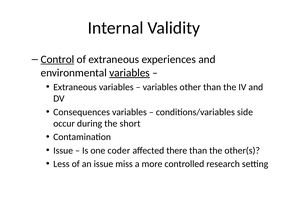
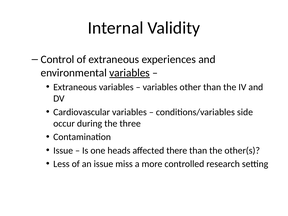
Control underline: present -> none (57, 59)
Consequences: Consequences -> Cardiovascular (82, 112)
short: short -> three (130, 124)
coder: coder -> heads (119, 150)
